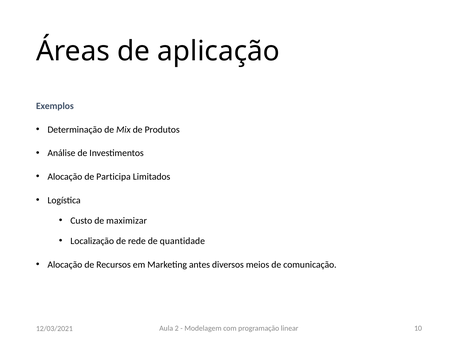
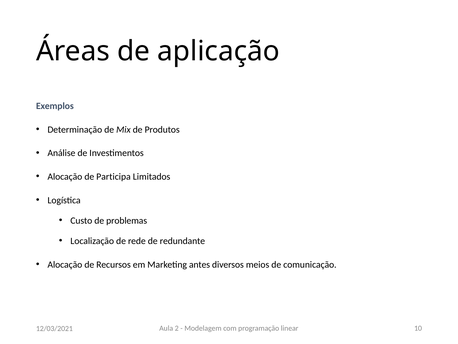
maximizar: maximizar -> problemas (127, 220)
quantidade: quantidade -> redundante (182, 241)
